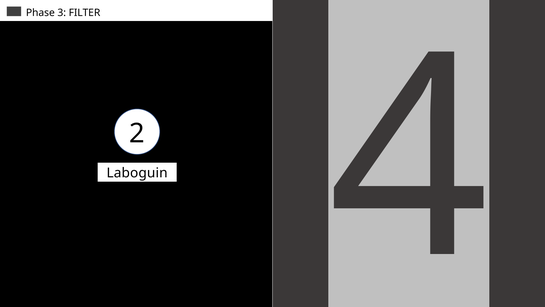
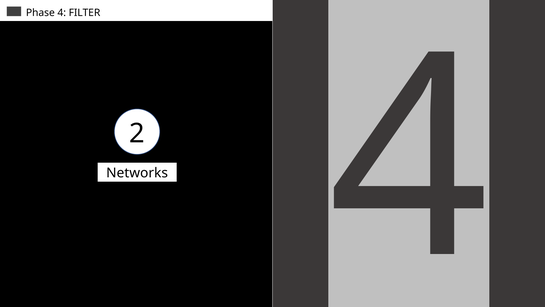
Phase 3: 3 -> 4 (62, 13)
Laboguin: Laboguin -> Networks (137, 173)
